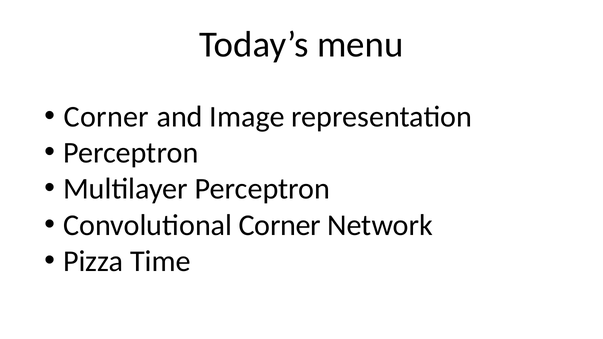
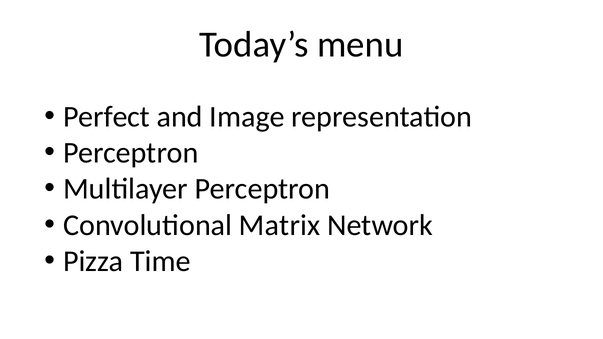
Corner: Corner -> Perfect (107, 117)
Convolutional Corner: Corner -> Matrix (280, 225)
